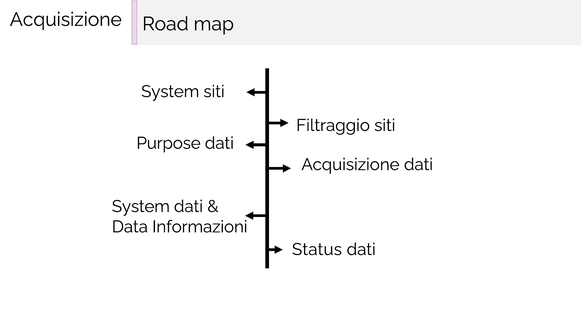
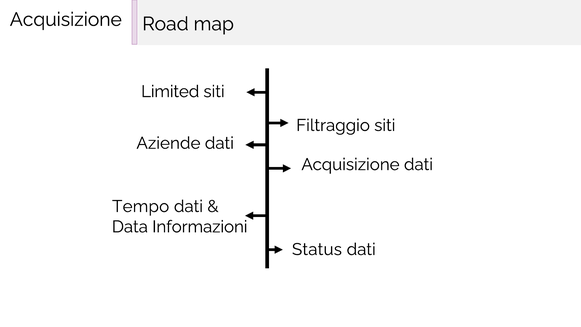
System: System -> Limited (170, 91)
Purpose: Purpose -> Aziende (168, 143)
System: System -> Tempo (141, 206)
